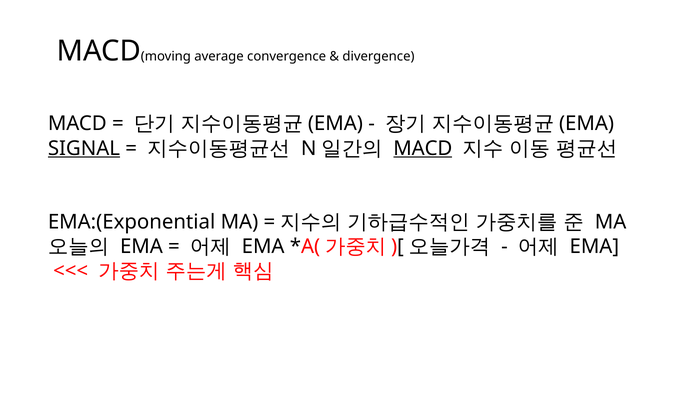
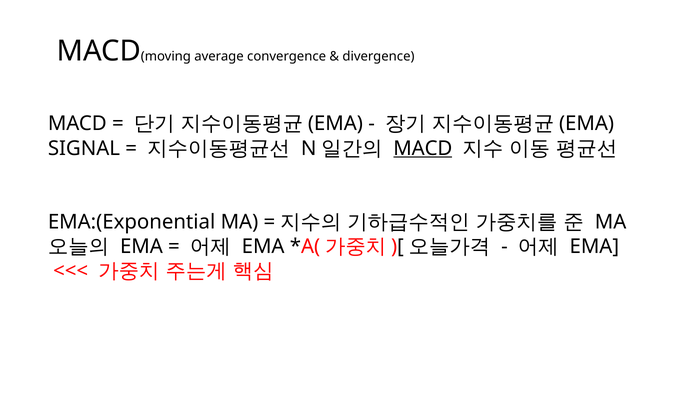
SIGNAL underline: present -> none (84, 148)
